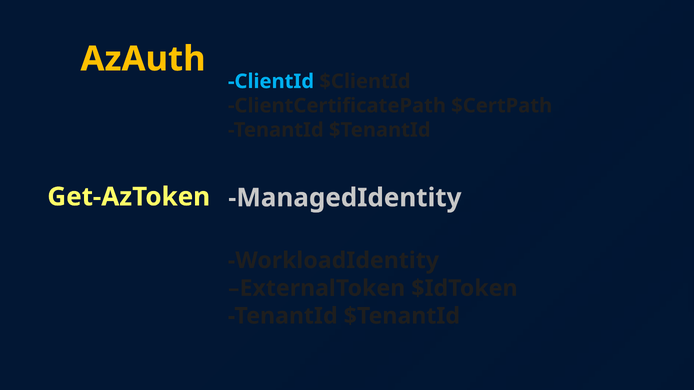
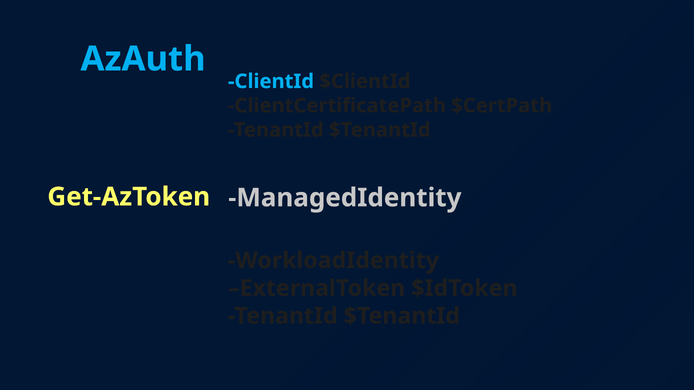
AzAuth colour: yellow -> light blue (143, 59)
